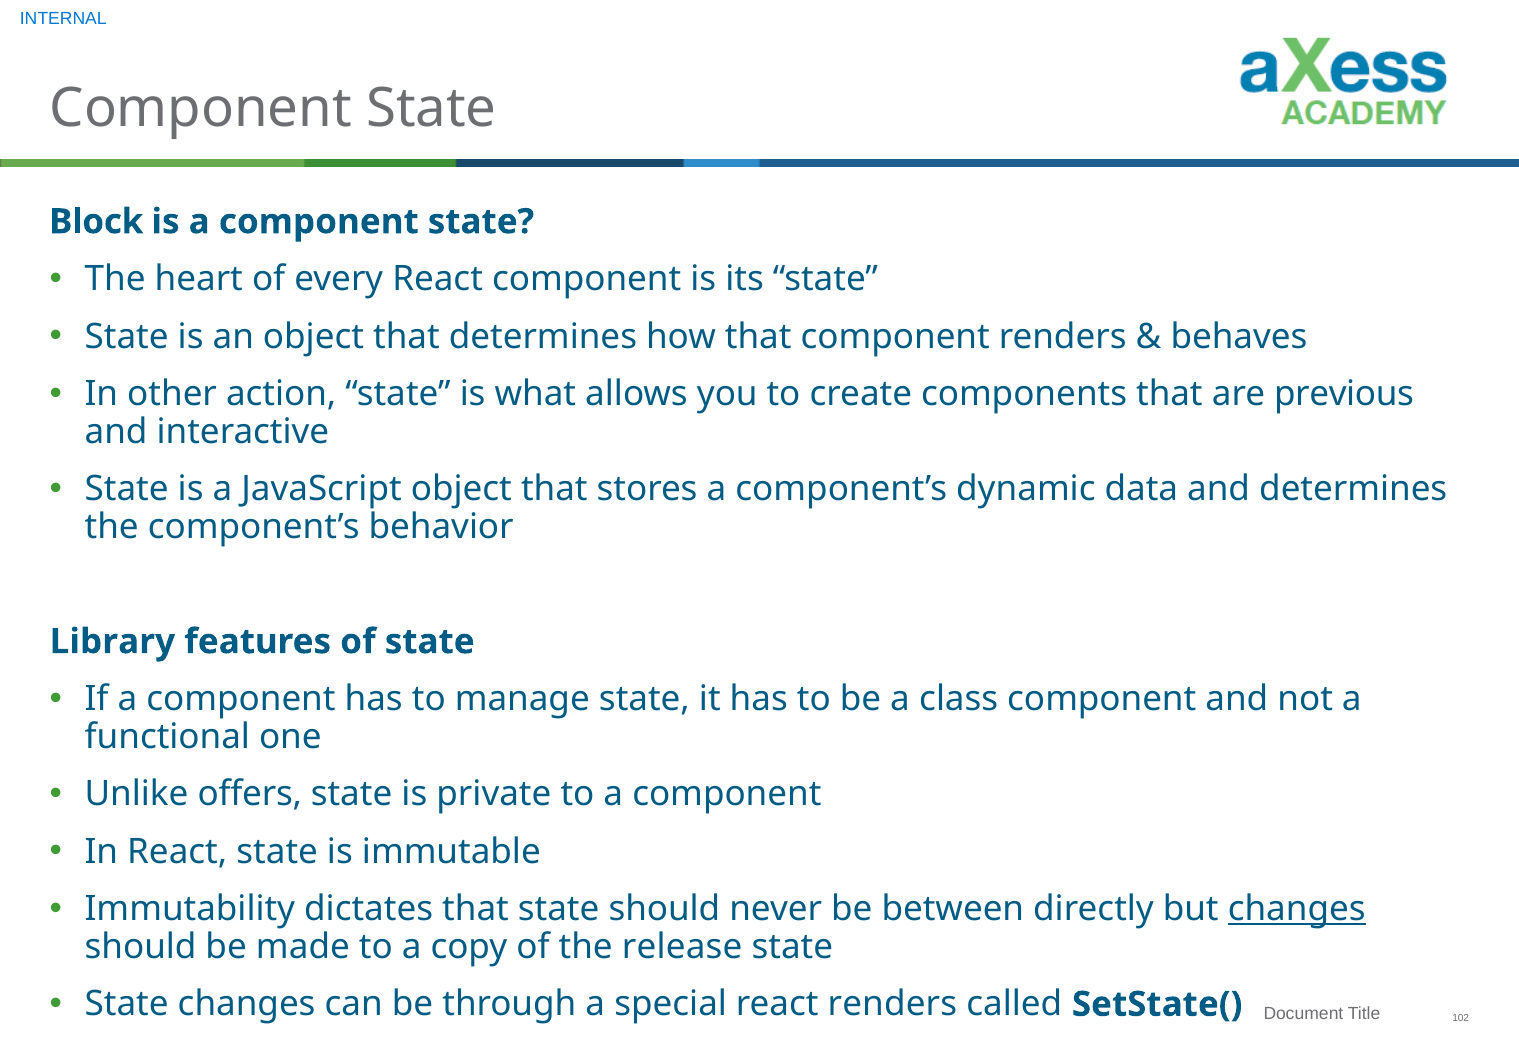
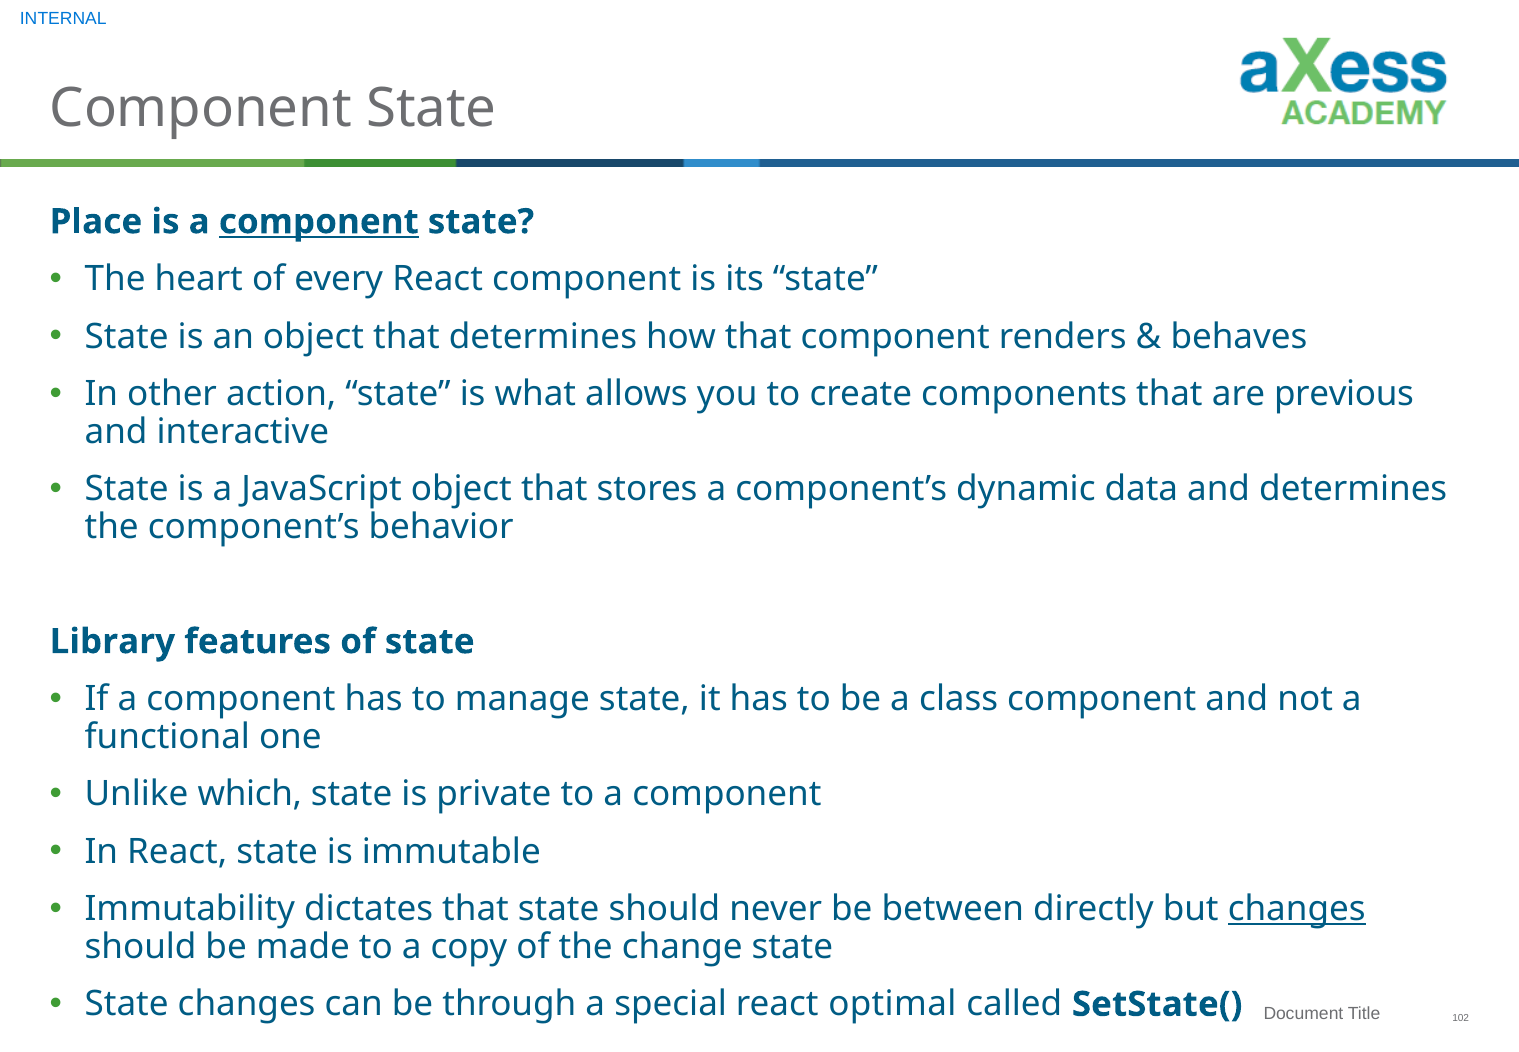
Block: Block -> Place (96, 222)
component underline: none -> present (319, 222)
offers: offers -> which (250, 794)
release: release -> change (682, 947)
react renders: renders -> optimal (892, 1004)
